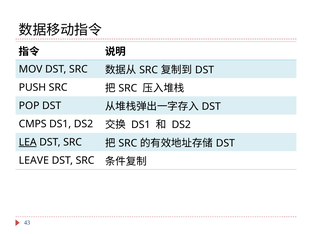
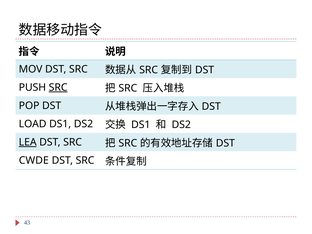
SRC underline: none -> present (58, 87)
CMPS: CMPS -> LOAD (33, 124)
LEAVE: LEAVE -> CWDE (34, 160)
